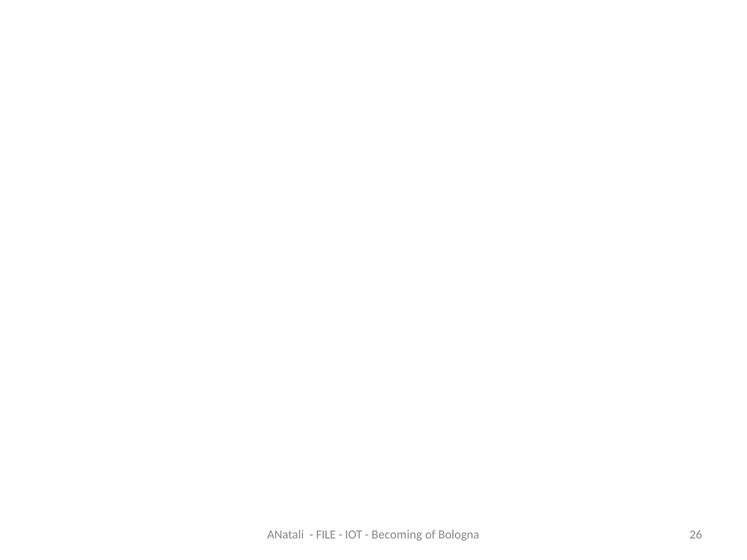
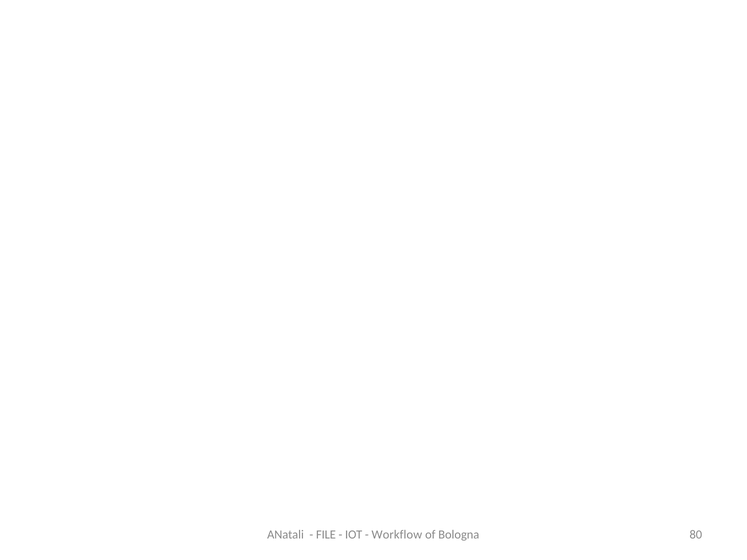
Becoming: Becoming -> Workflow (397, 535)
26: 26 -> 80 (696, 535)
